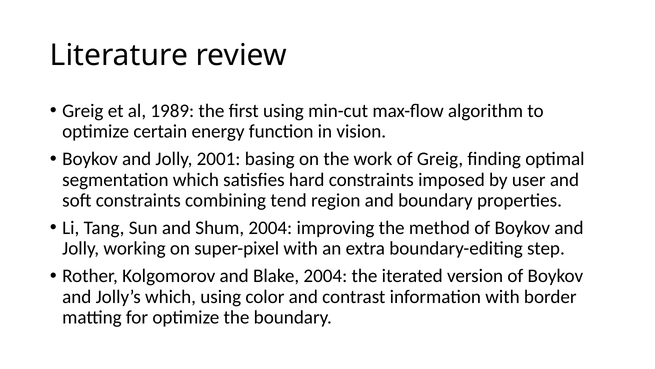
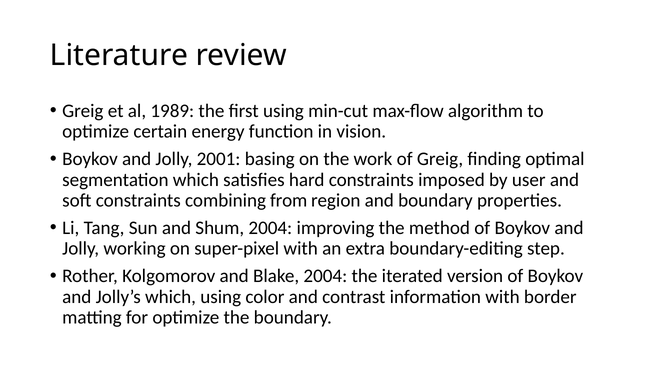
tend: tend -> from (289, 200)
